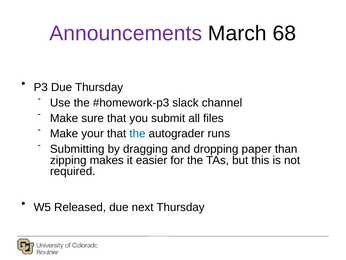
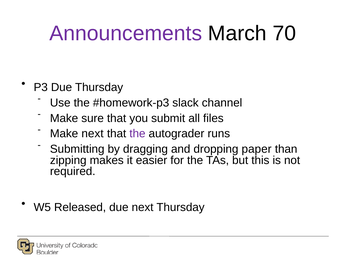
68: 68 -> 70 (284, 33)
Make your: your -> next (93, 133)
the colour: blue -> purple (137, 133)
